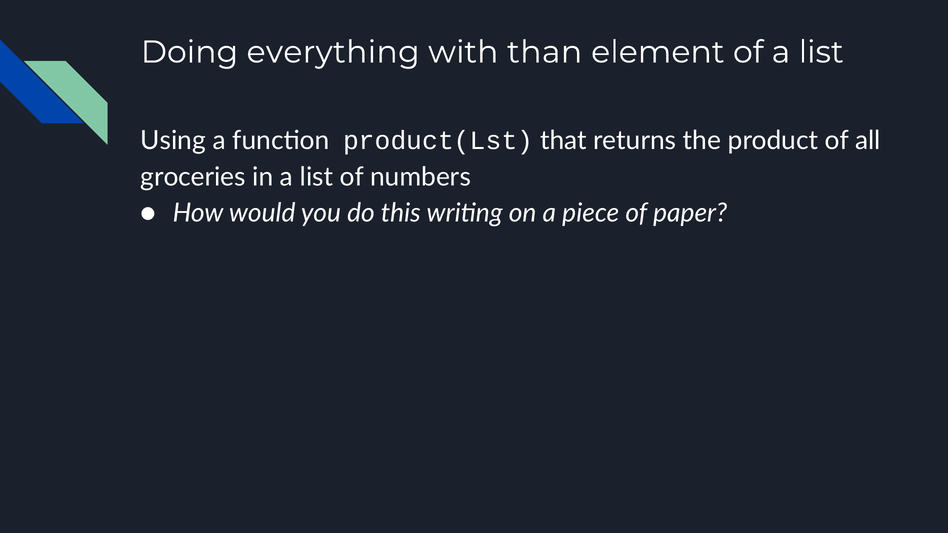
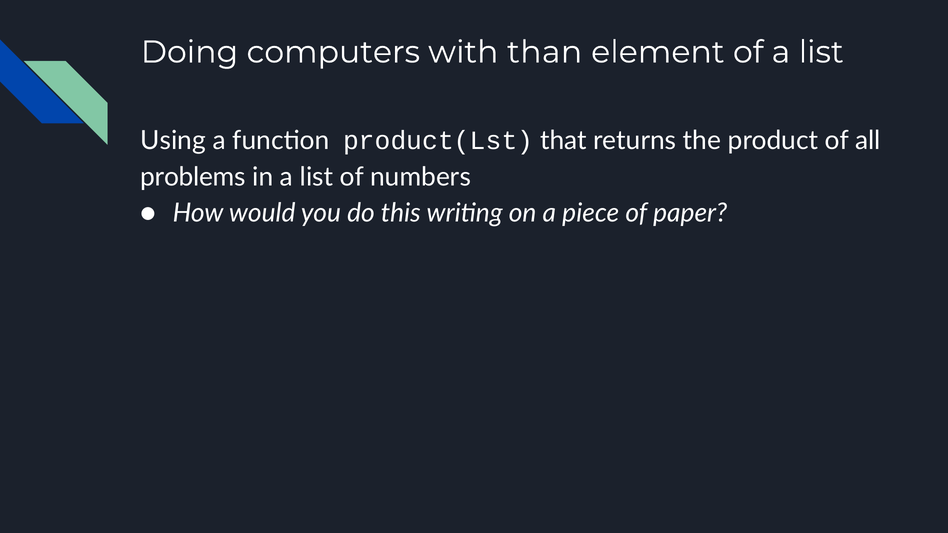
everything: everything -> computers (333, 52)
groceries: groceries -> problems (193, 177)
